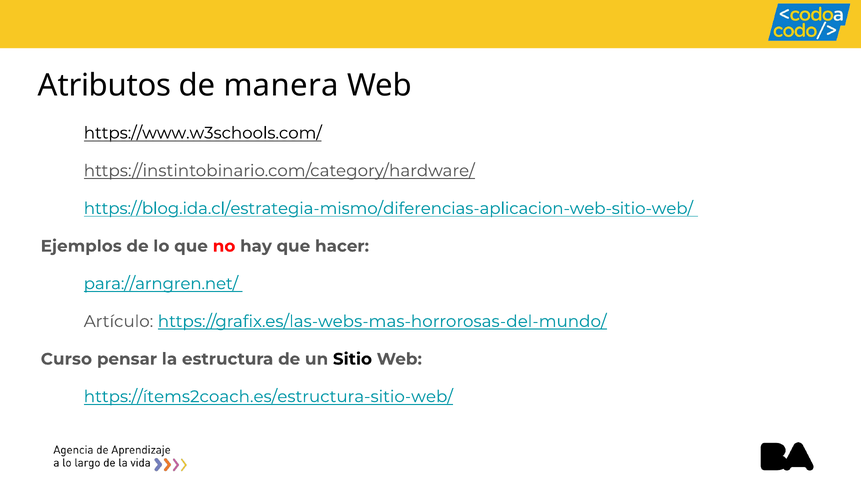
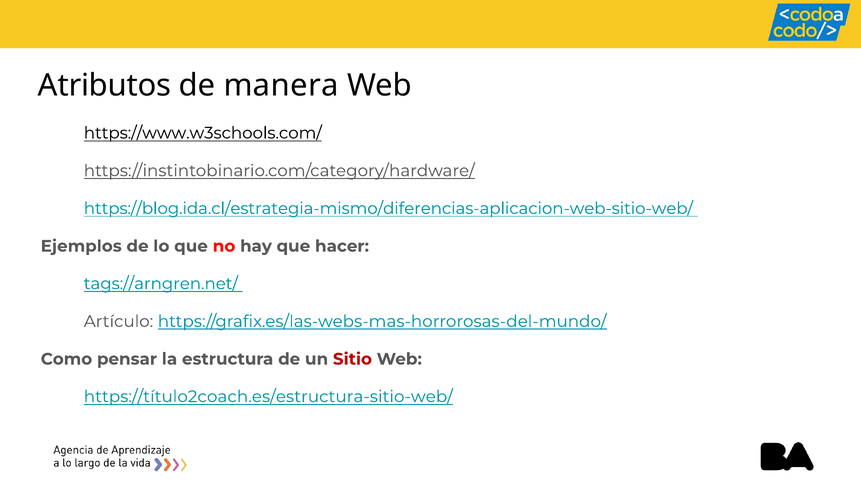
para://arngren.net/: para://arngren.net/ -> tags://arngren.net/ (161, 284)
Curso: Curso -> Como (66, 359)
Sitio colour: black -> red (352, 359)
https://ítems2coach.es/estructura-sitio-web/: https://ítems2coach.es/estructura-sitio-web/ -> https://título2coach.es/estructura-sitio-web/ (268, 397)
